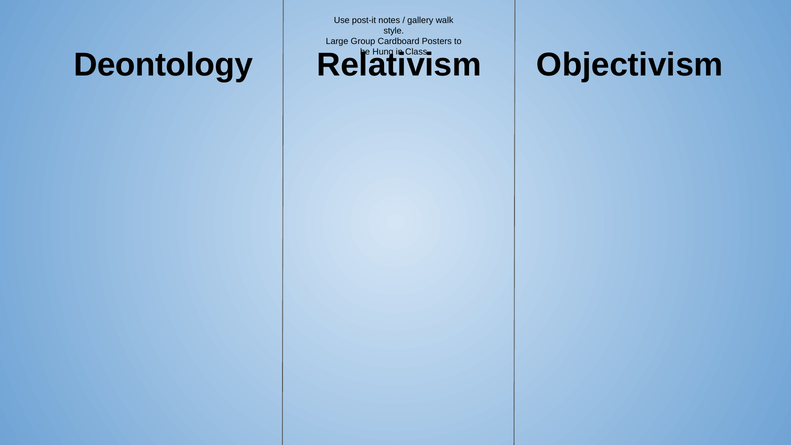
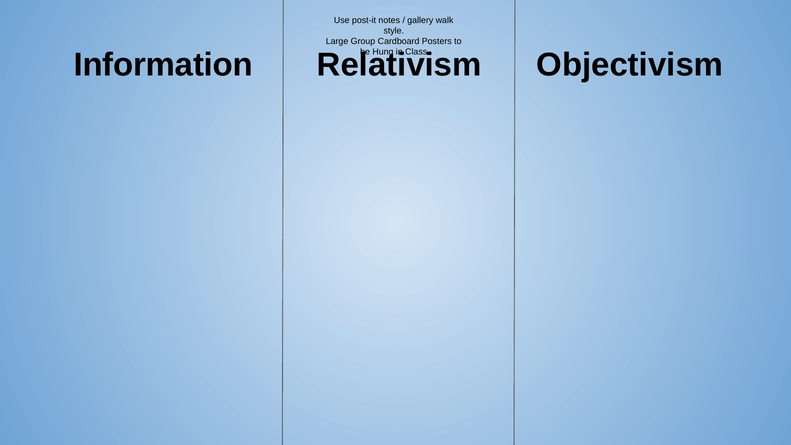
Deontology: Deontology -> Information (163, 65)
